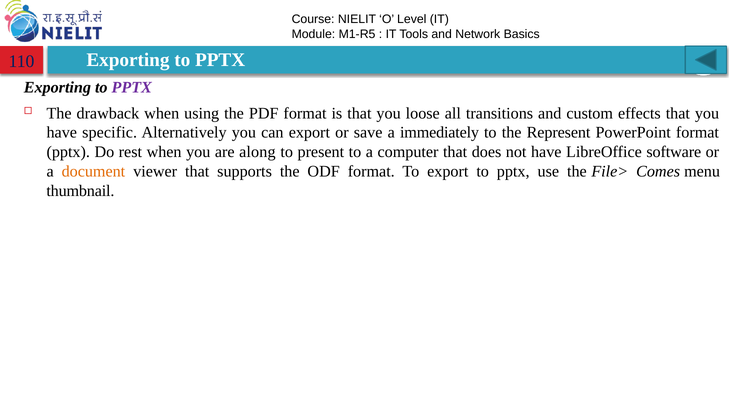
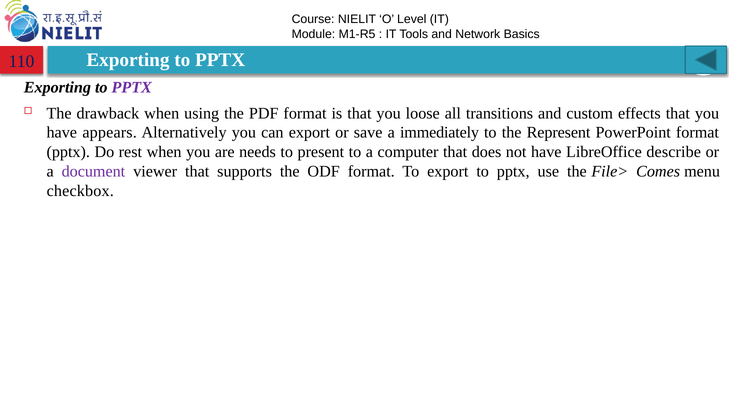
specific: specific -> appears (110, 133)
along: along -> needs (257, 152)
software: software -> describe (674, 152)
document colour: orange -> purple (93, 171)
thumbnail: thumbnail -> checkbox (80, 191)
